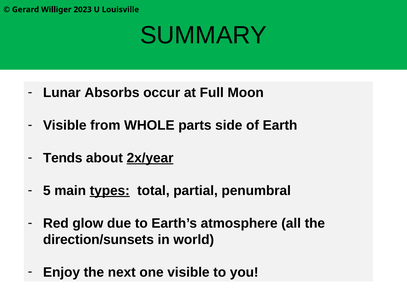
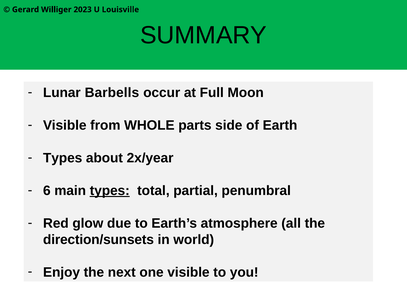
Absorbs: Absorbs -> Barbells (112, 93)
Tends: Tends -> Types (63, 158)
2x/year underline: present -> none (150, 158)
5: 5 -> 6 (47, 190)
